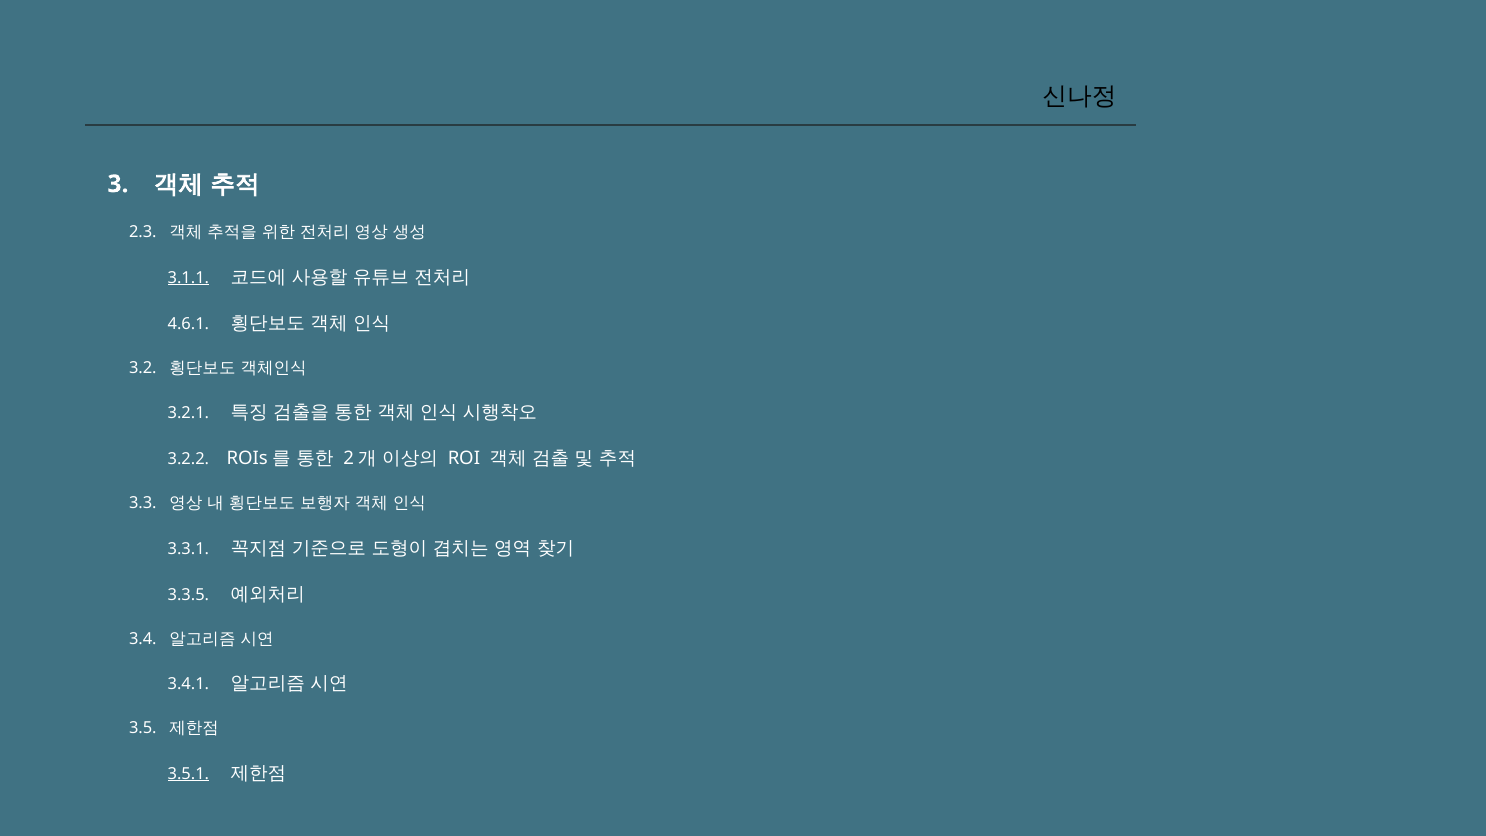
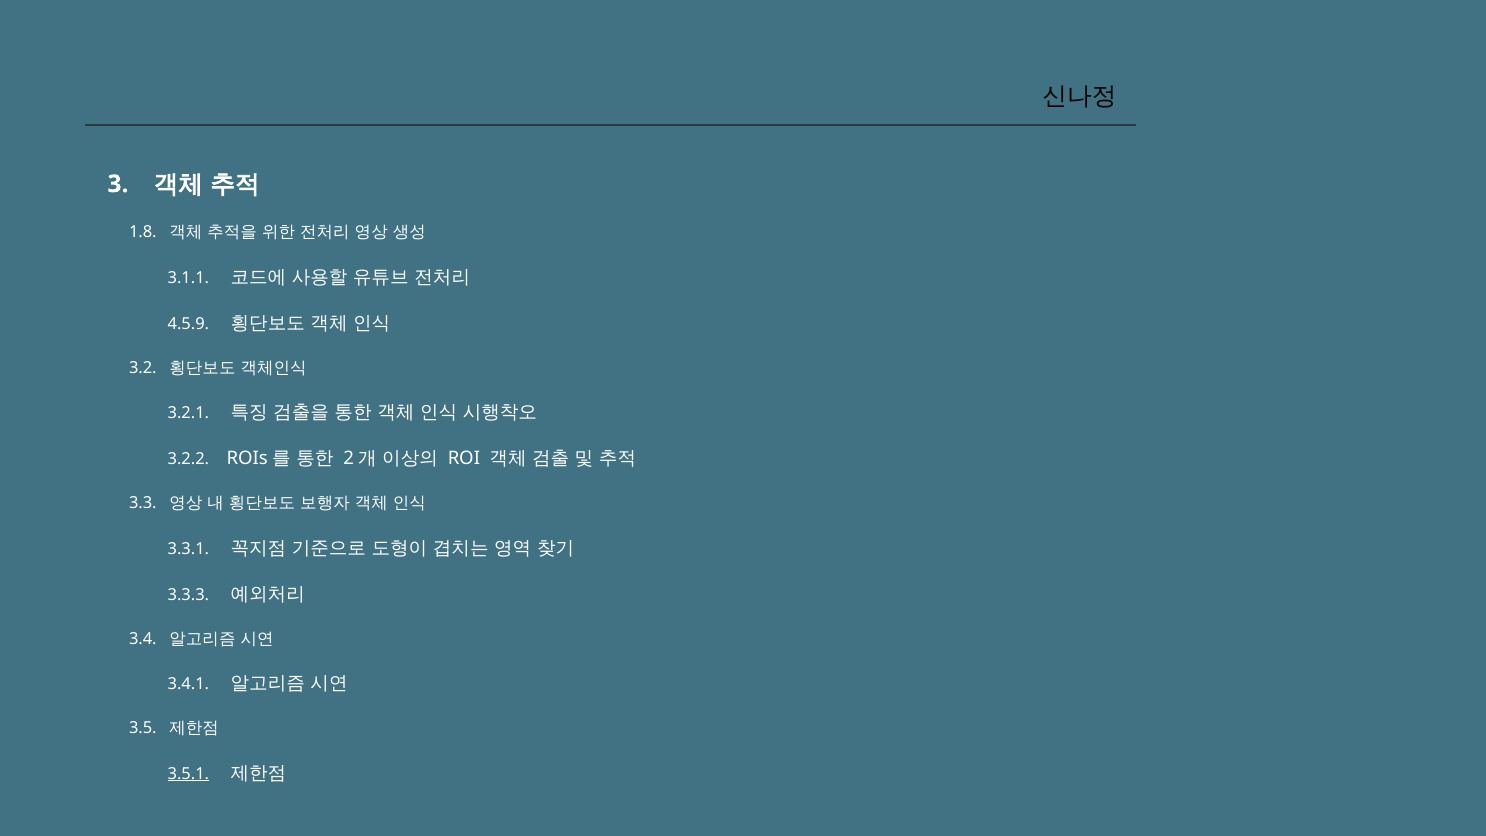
2.3: 2.3 -> 1.8 (143, 232)
3.1.1 underline: present -> none (188, 278)
4.6.1: 4.6.1 -> 4.5.9 (188, 324)
3.3.5: 3.3.5 -> 3.3.3 (188, 595)
